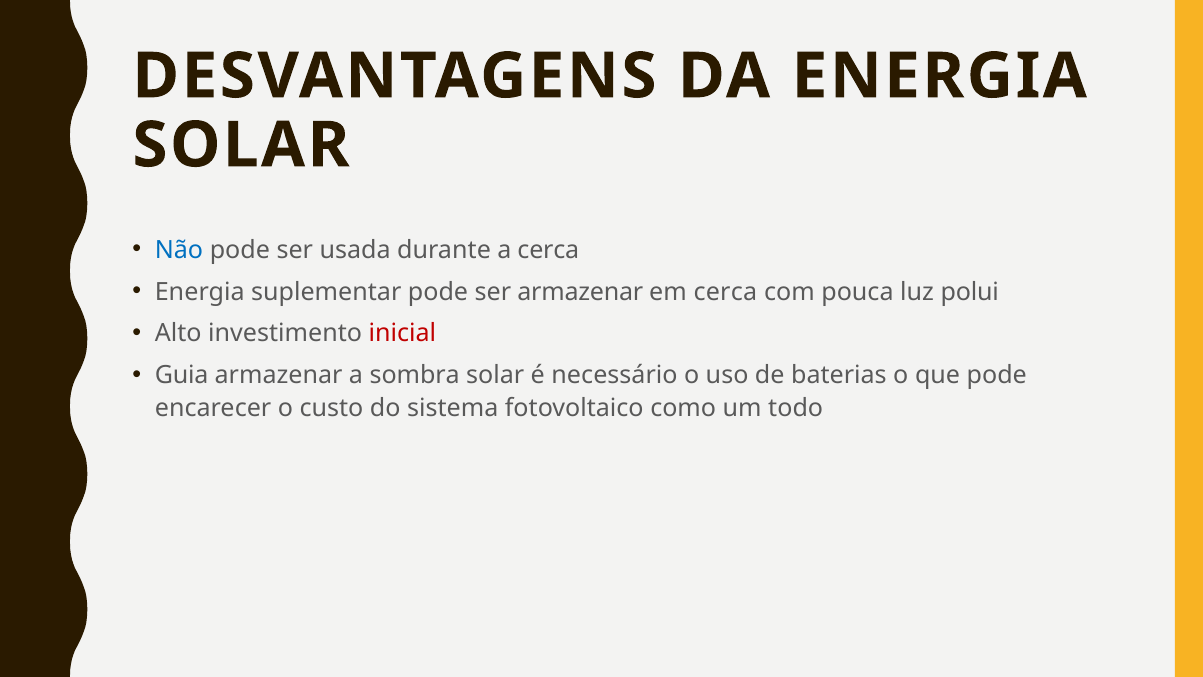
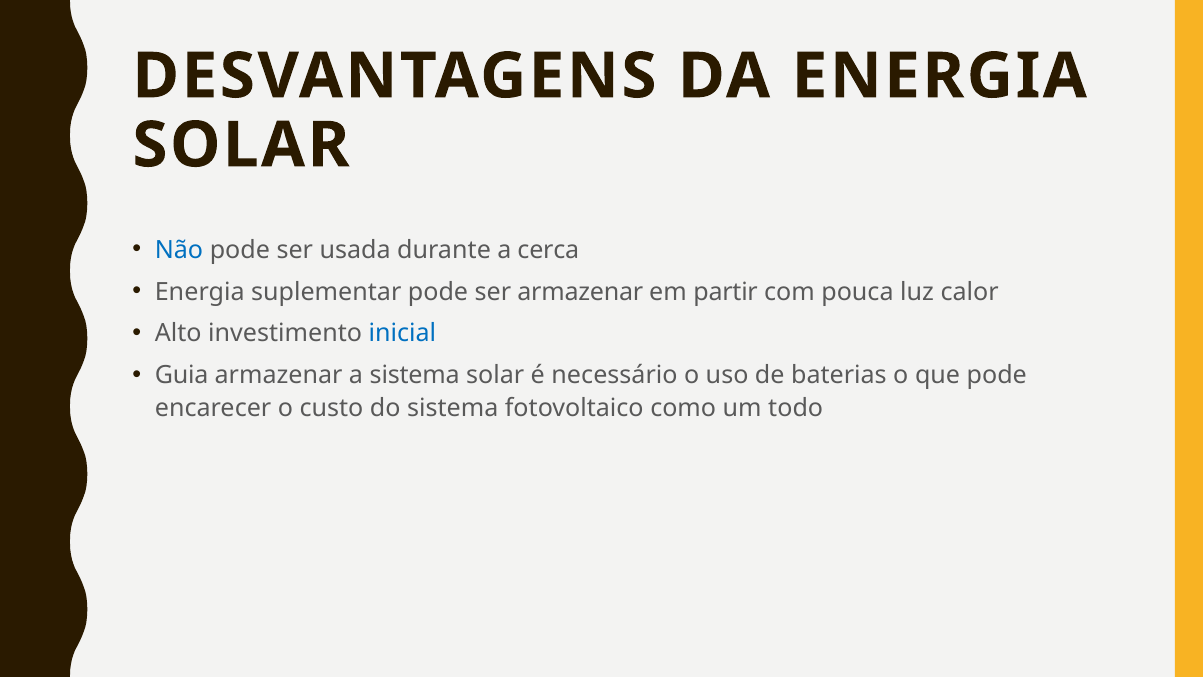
em cerca: cerca -> partir (726, 292)
polui: polui -> calor (970, 292)
inicial colour: red -> blue (402, 333)
a sombra: sombra -> sistema (415, 375)
